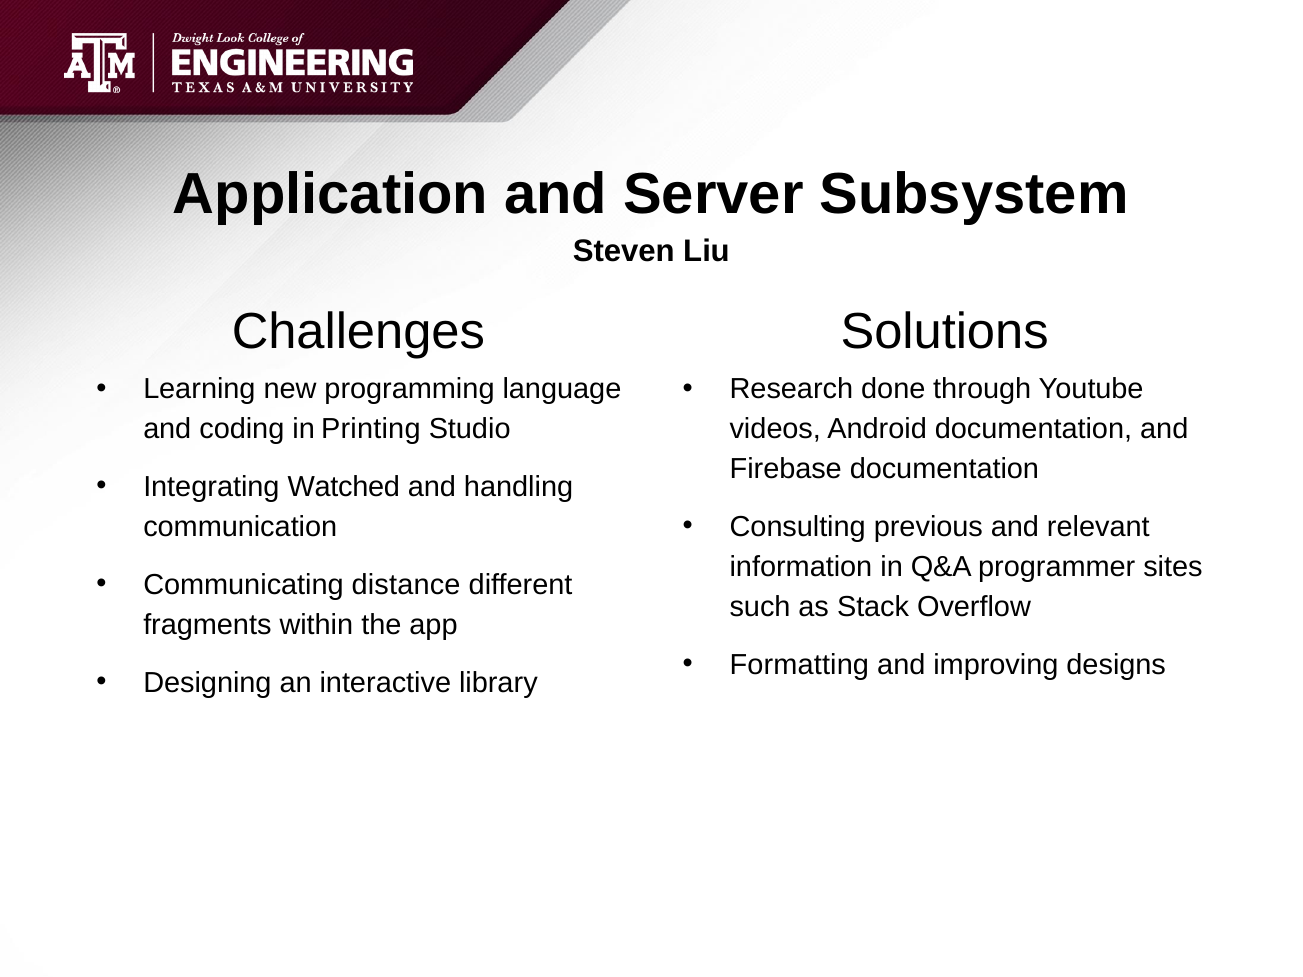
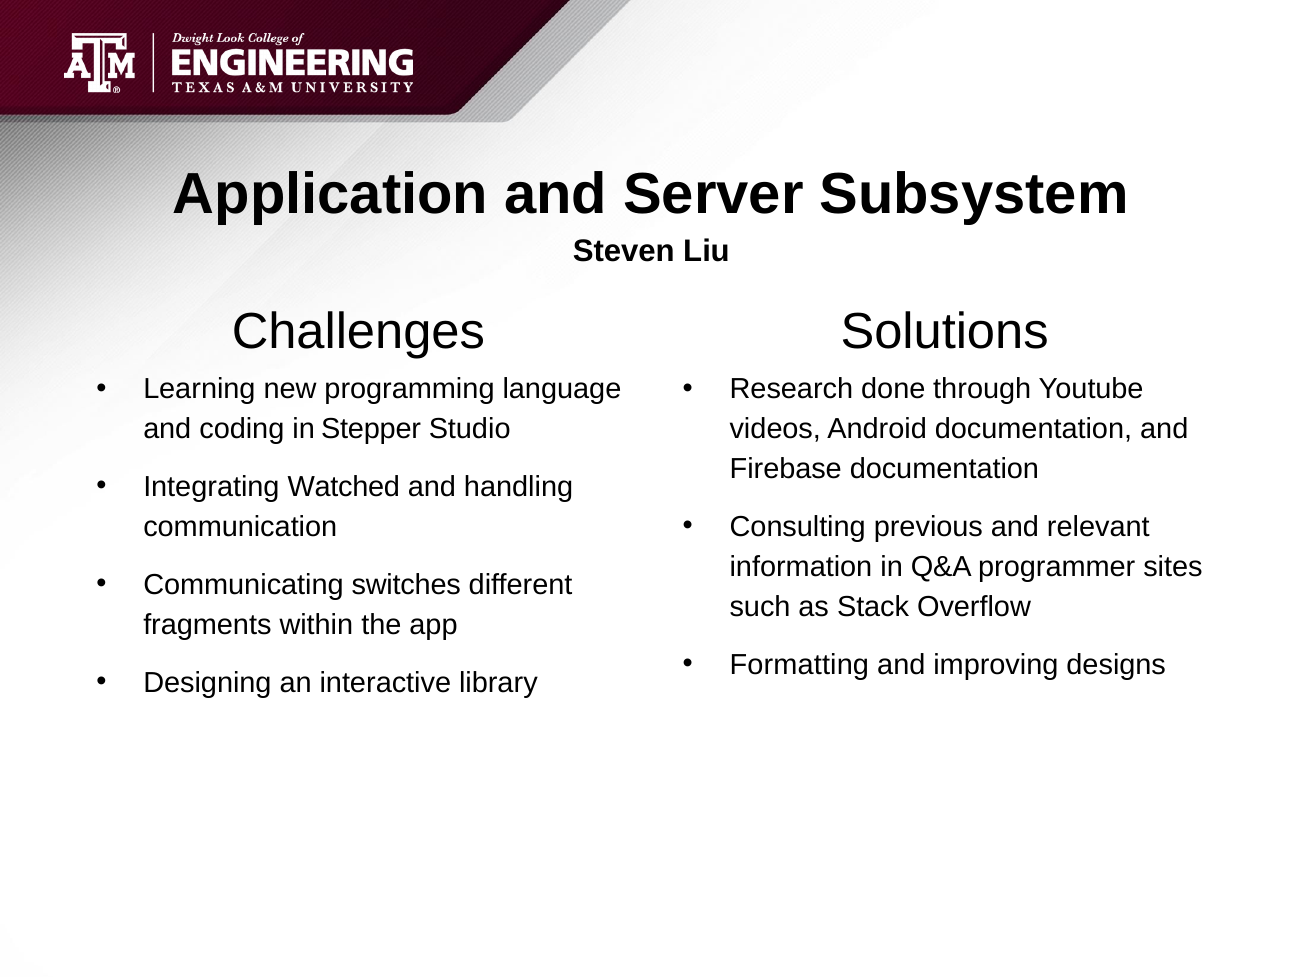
Printing: Printing -> Stepper (371, 429)
distance: distance -> switches (406, 585)
